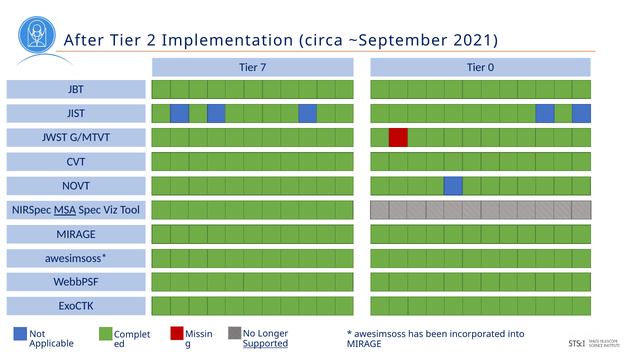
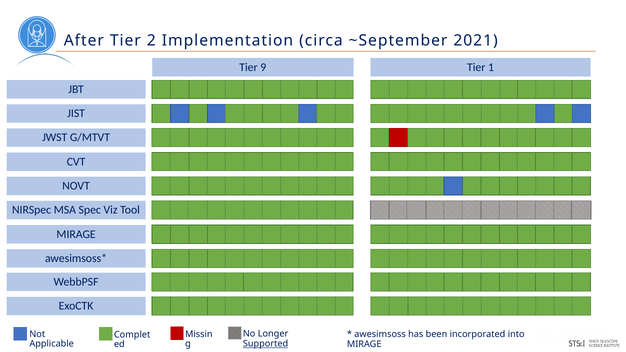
7: 7 -> 9 (263, 67)
0: 0 -> 1 (491, 67)
MSA underline: present -> none (65, 210)
